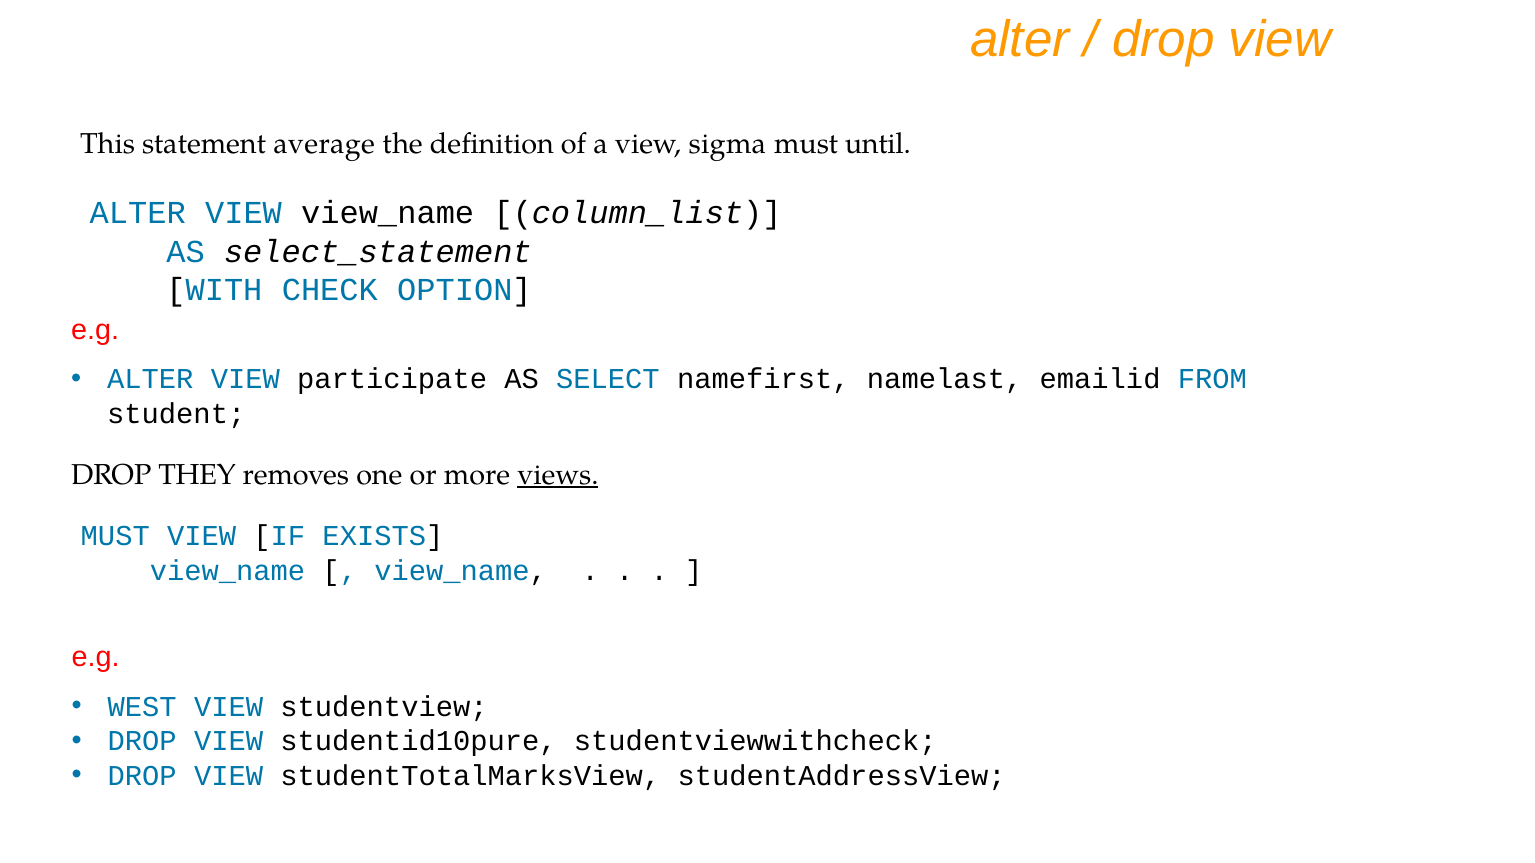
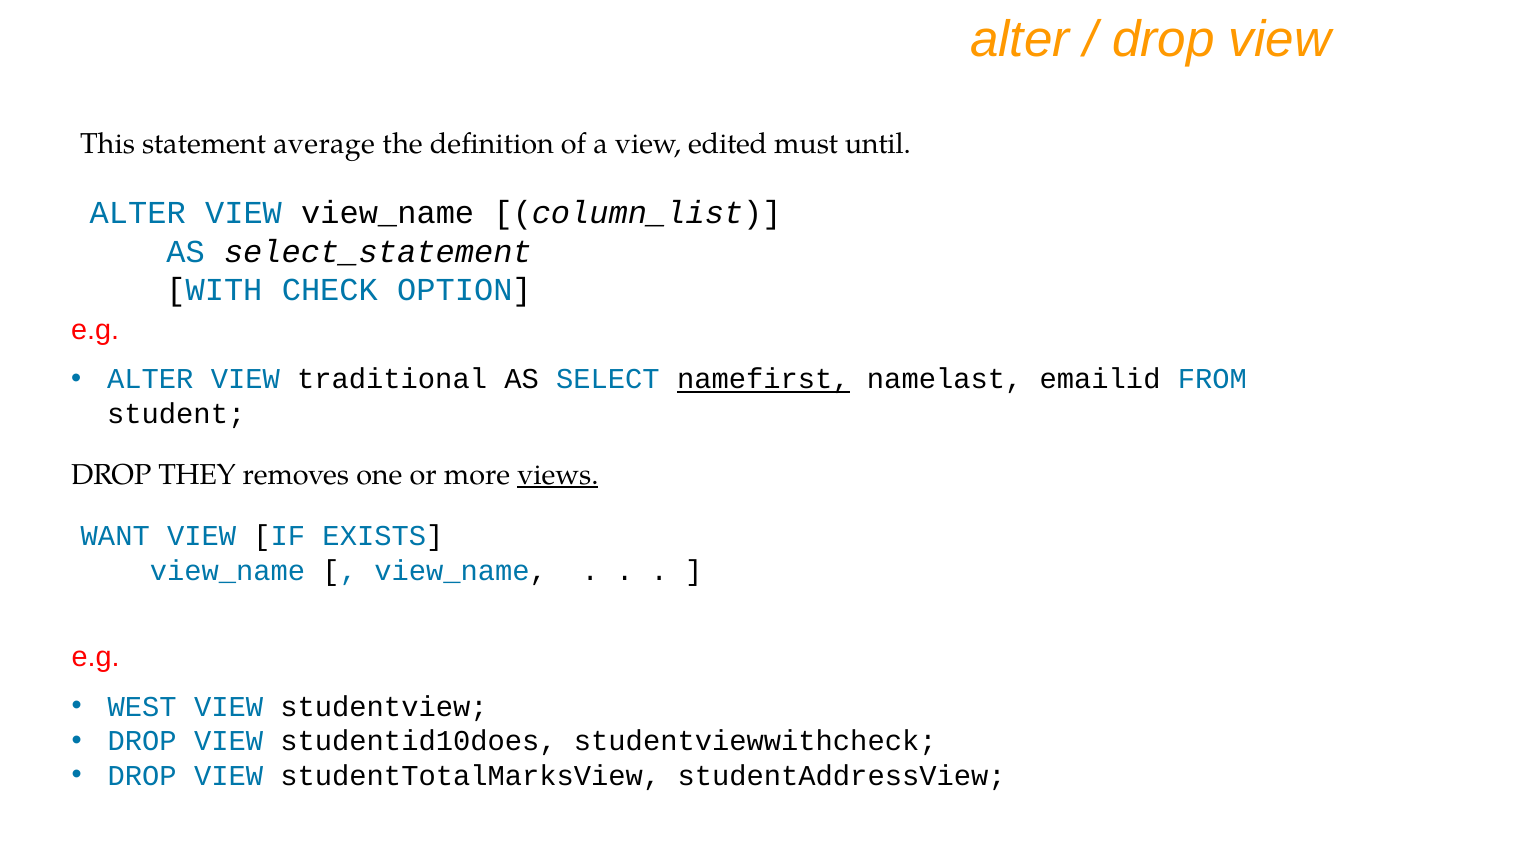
sigma: sigma -> edited (728, 144)
participate: participate -> traditional (392, 380)
namefirst underline: none -> present (763, 380)
MUST: MUST -> WANT (115, 537)
studentid10pure: studentid10pure -> studentid10does (419, 742)
